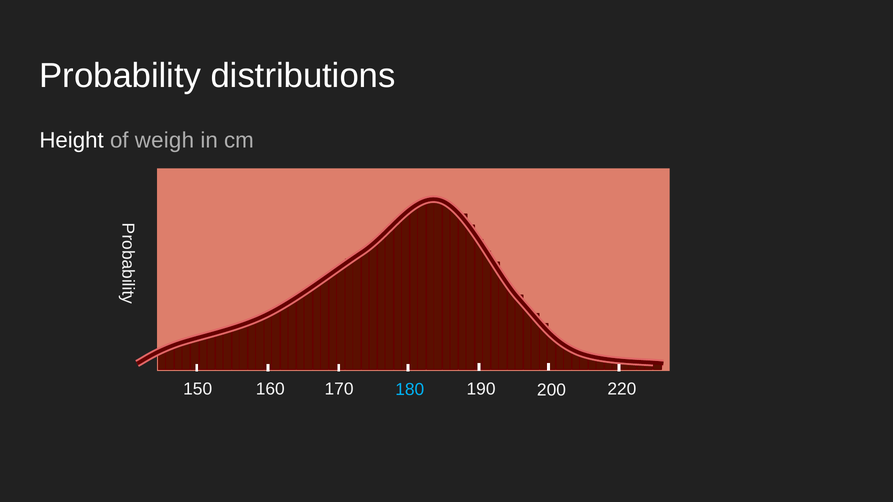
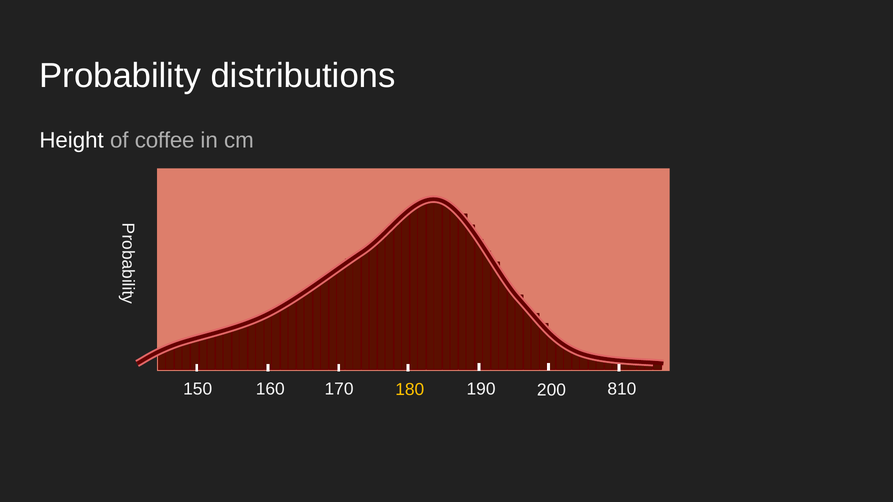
weigh: weigh -> coffee (165, 140)
180 colour: light blue -> yellow (410, 390)
220: 220 -> 810 (622, 390)
